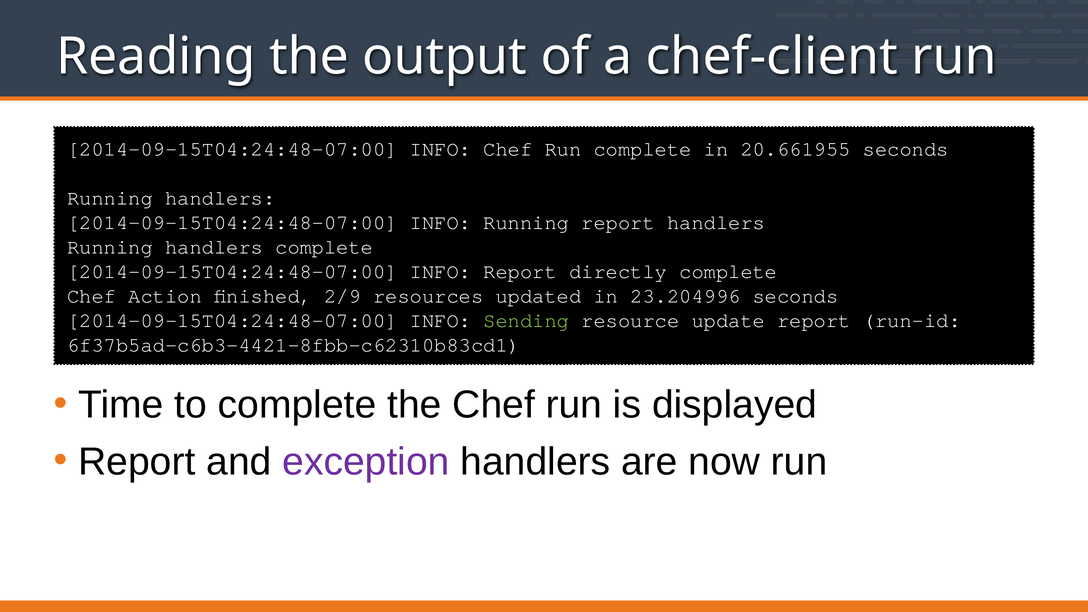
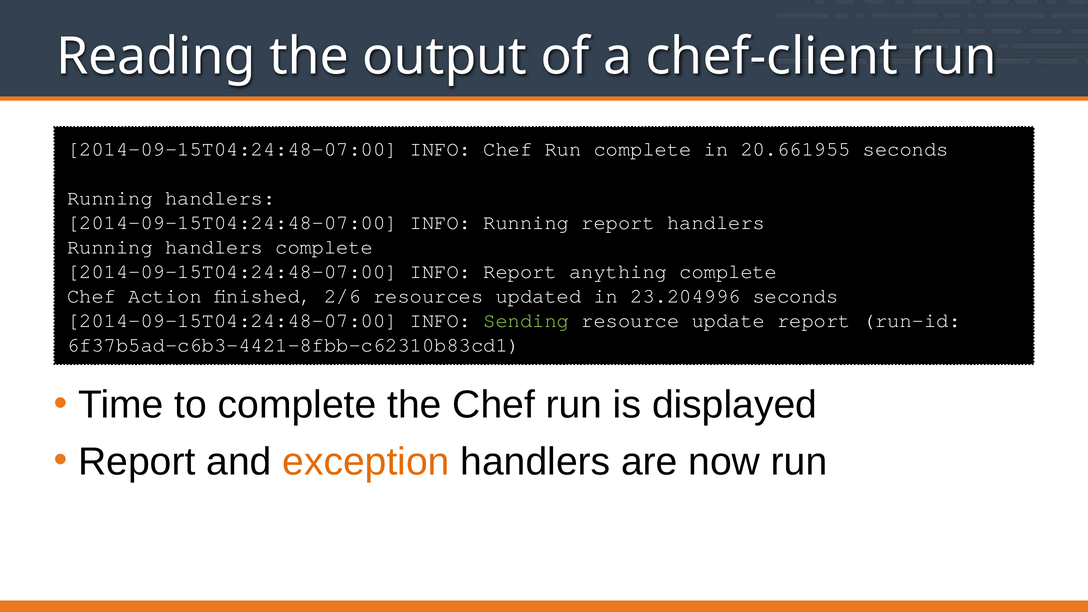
directly: directly -> anything (618, 272)
2/9: 2/9 -> 2/6 (343, 296)
exception colour: purple -> orange (366, 462)
